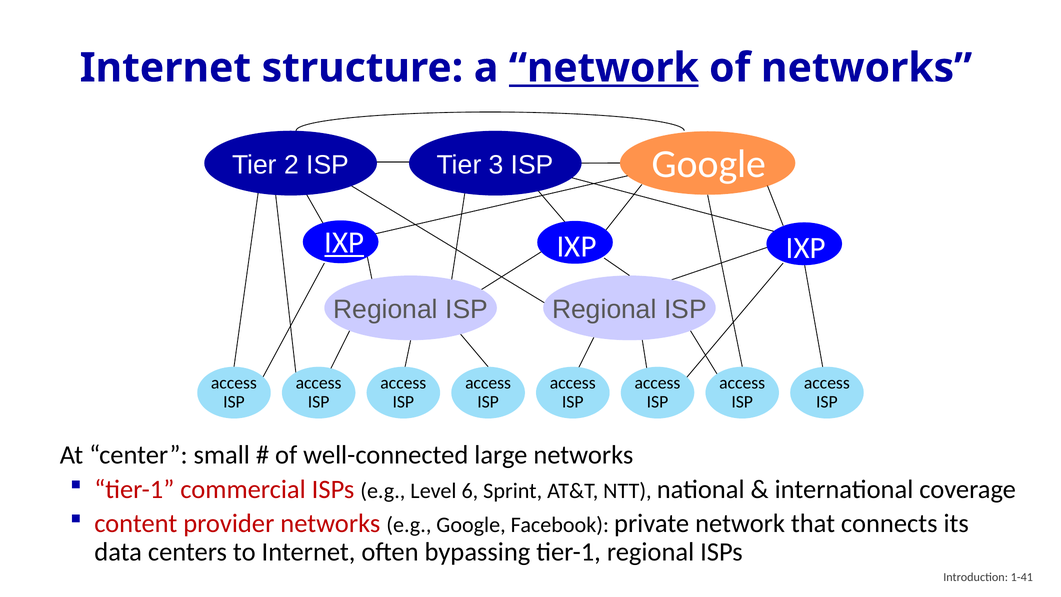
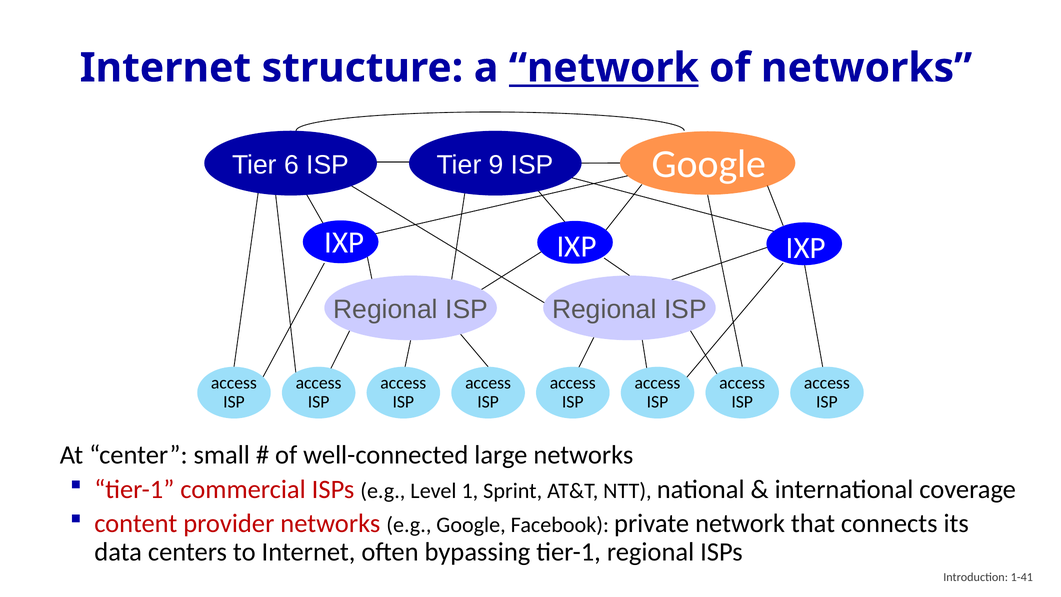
2: 2 -> 6 (291, 165)
3: 3 -> 9 (496, 165)
IXP underline: present -> none (344, 243)
6: 6 -> 1 (470, 491)
